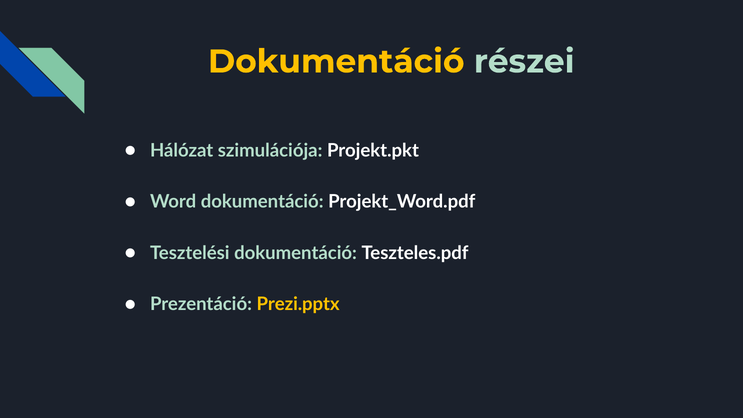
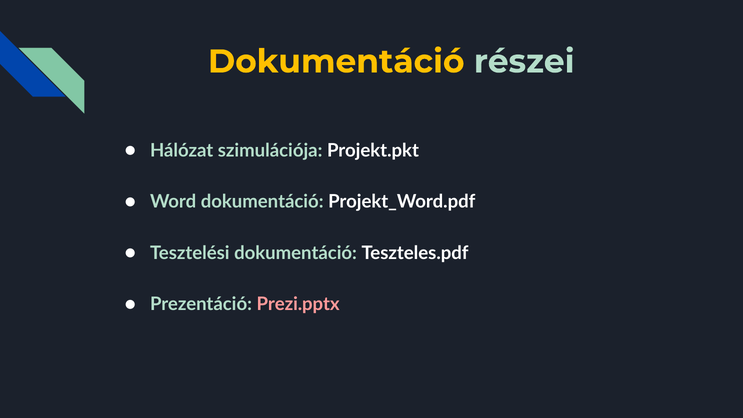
Prezi.pptx colour: yellow -> pink (298, 304)
